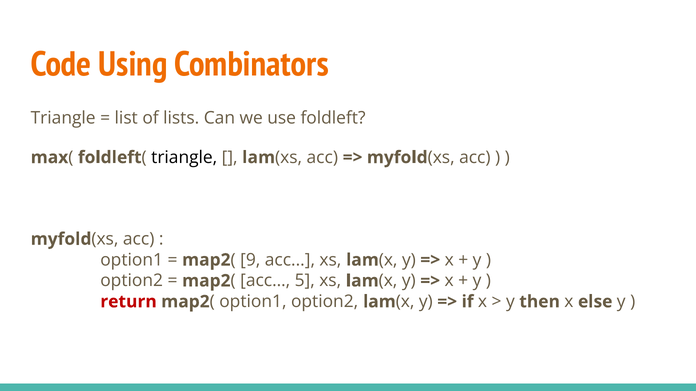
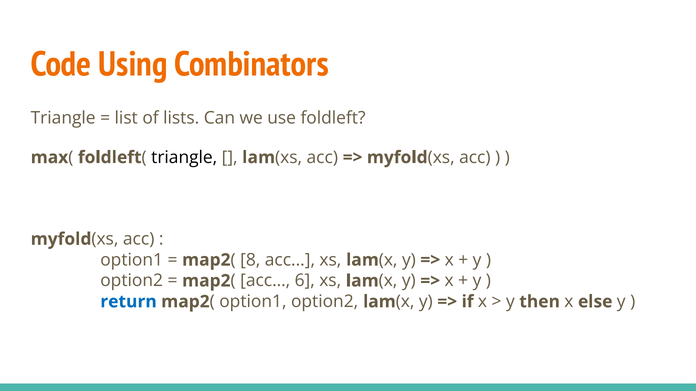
9: 9 -> 8 (250, 260)
5: 5 -> 6 (305, 281)
return colour: red -> blue (129, 302)
